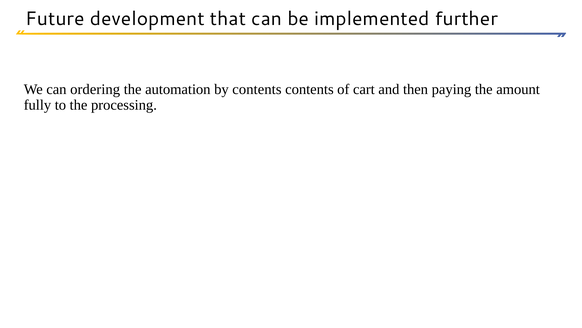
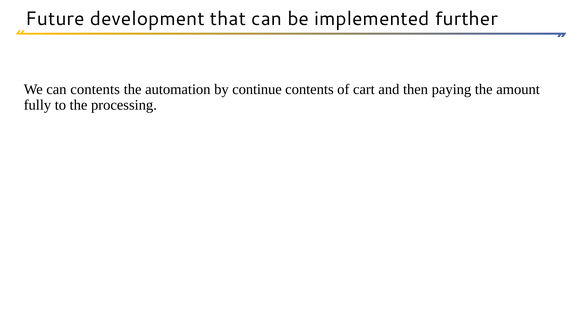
can ordering: ordering -> contents (95, 89)
by contents: contents -> continue (257, 89)
